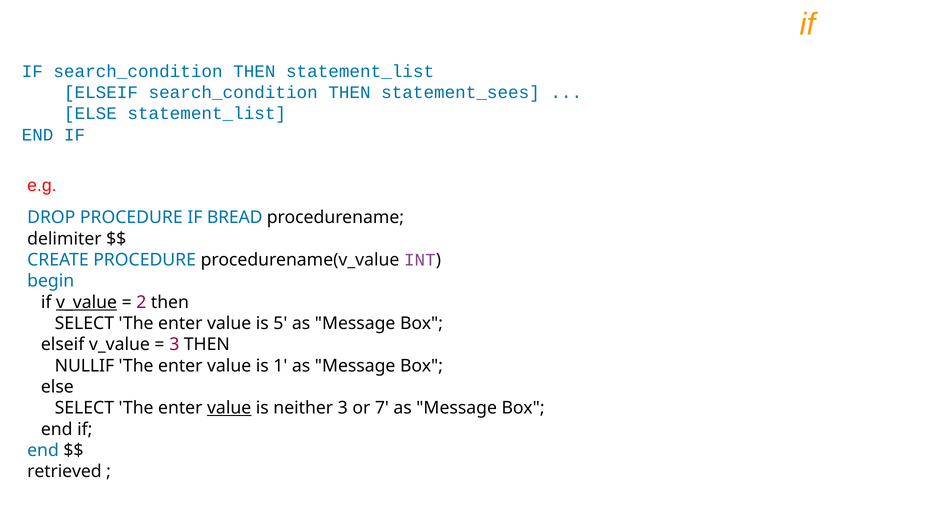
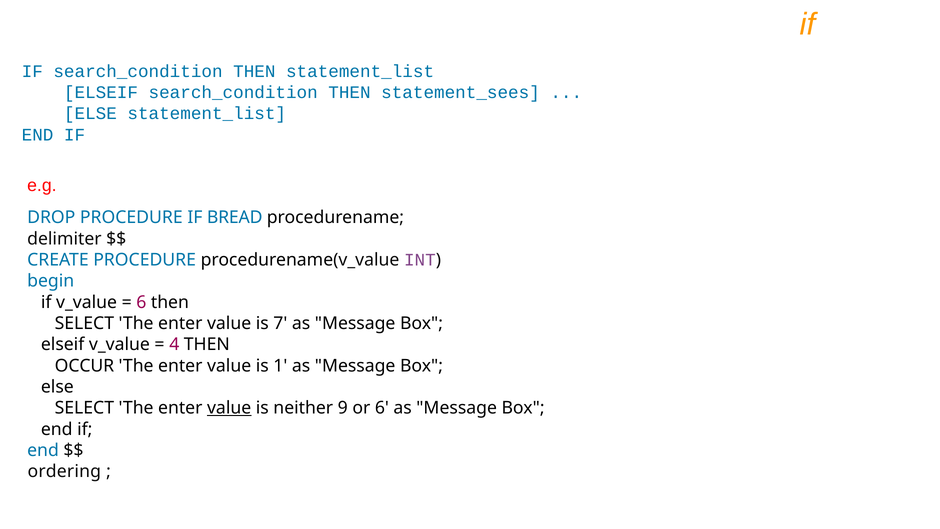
v_value underline: present -> none (87, 302)
2: 2 -> 6 (141, 302)
5: 5 -> 7 (280, 323)
3: 3 -> 4 (174, 344)
NULLIF: NULLIF -> OCCUR (84, 366)
neither 3: 3 -> 9 (343, 408)
or 7: 7 -> 6 (382, 408)
retrieved: retrieved -> ordering (64, 471)
